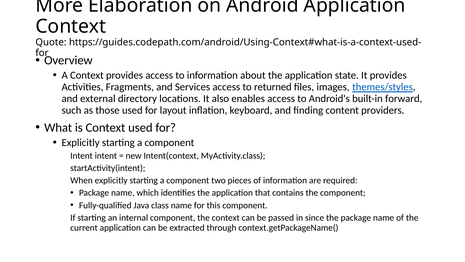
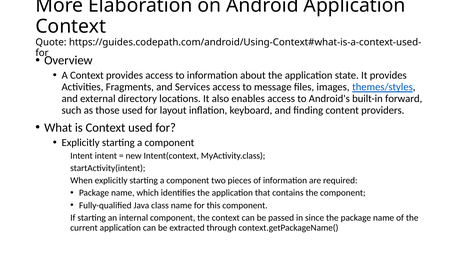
returned: returned -> message (273, 87)
